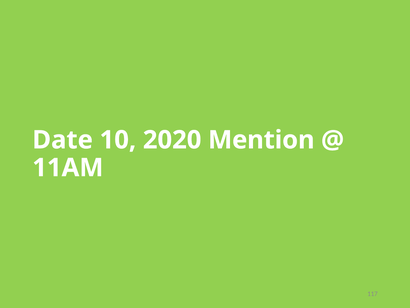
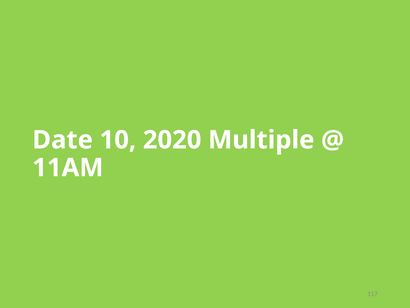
Mention: Mention -> Multiple (261, 140)
